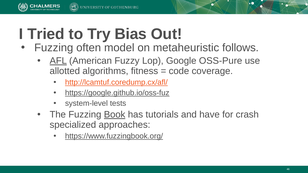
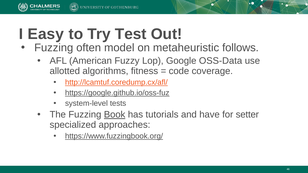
Tried: Tried -> Easy (46, 34)
Bias: Bias -> Test (131, 34)
AFL underline: present -> none (58, 61)
OSS-Pure: OSS-Pure -> OSS-Data (221, 61)
crash: crash -> setter (247, 115)
